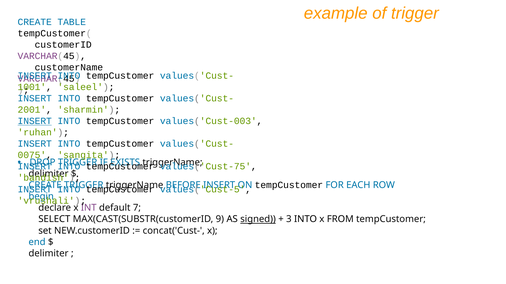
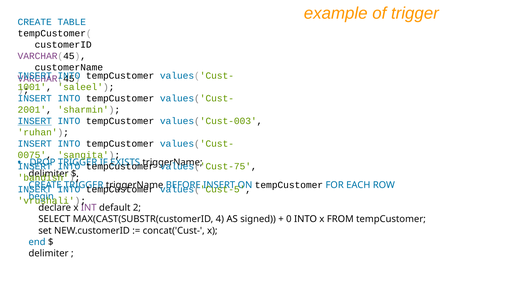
7: 7 -> 2 (137, 208)
9: 9 -> 4 (220, 220)
signed underline: present -> none (258, 220)
3: 3 -> 0 (289, 220)
